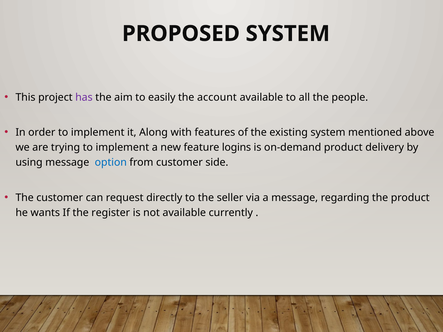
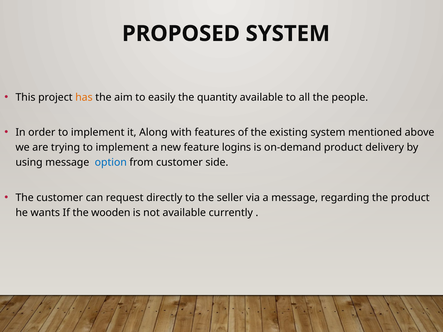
has colour: purple -> orange (84, 97)
account: account -> quantity (217, 97)
register: register -> wooden (111, 213)
